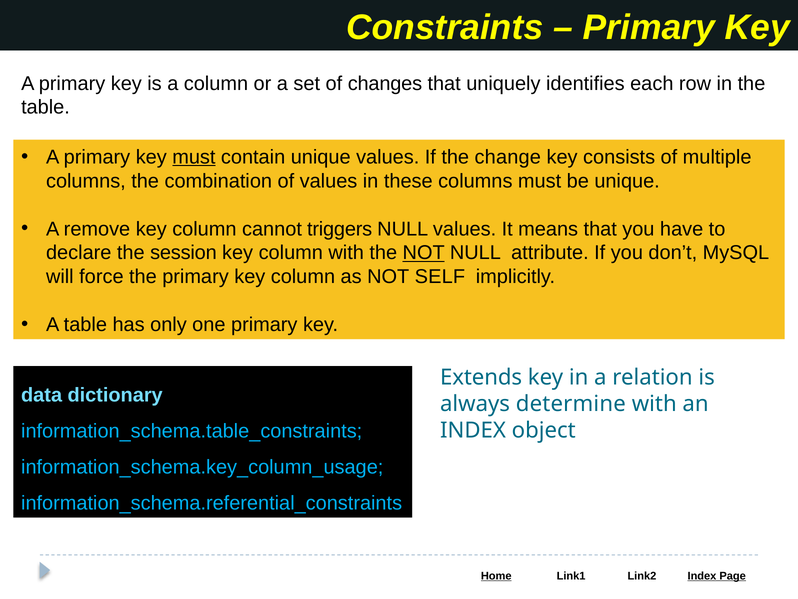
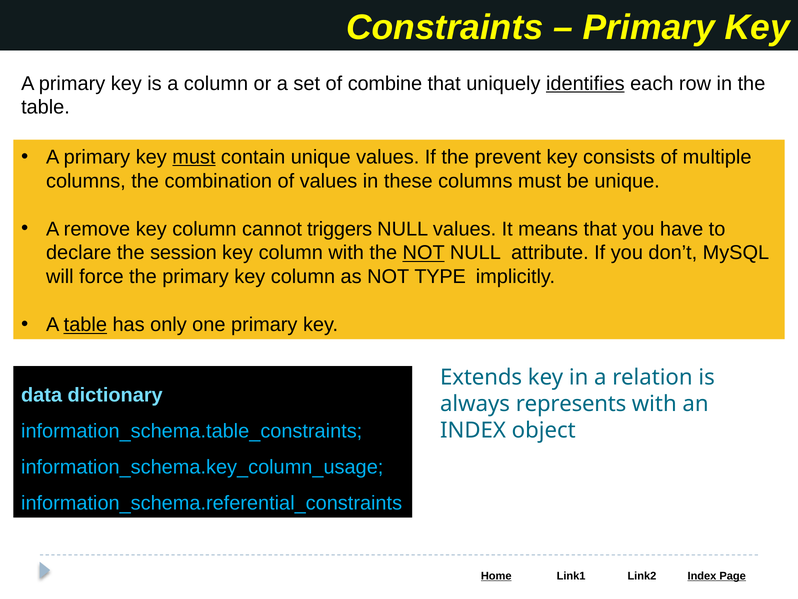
changes: changes -> combine (385, 83)
identifies underline: none -> present (585, 83)
change: change -> prevent (508, 157)
SELF: SELF -> TYPE (440, 277)
table underline: none -> present (85, 324)
determine: determine -> represents (571, 404)
